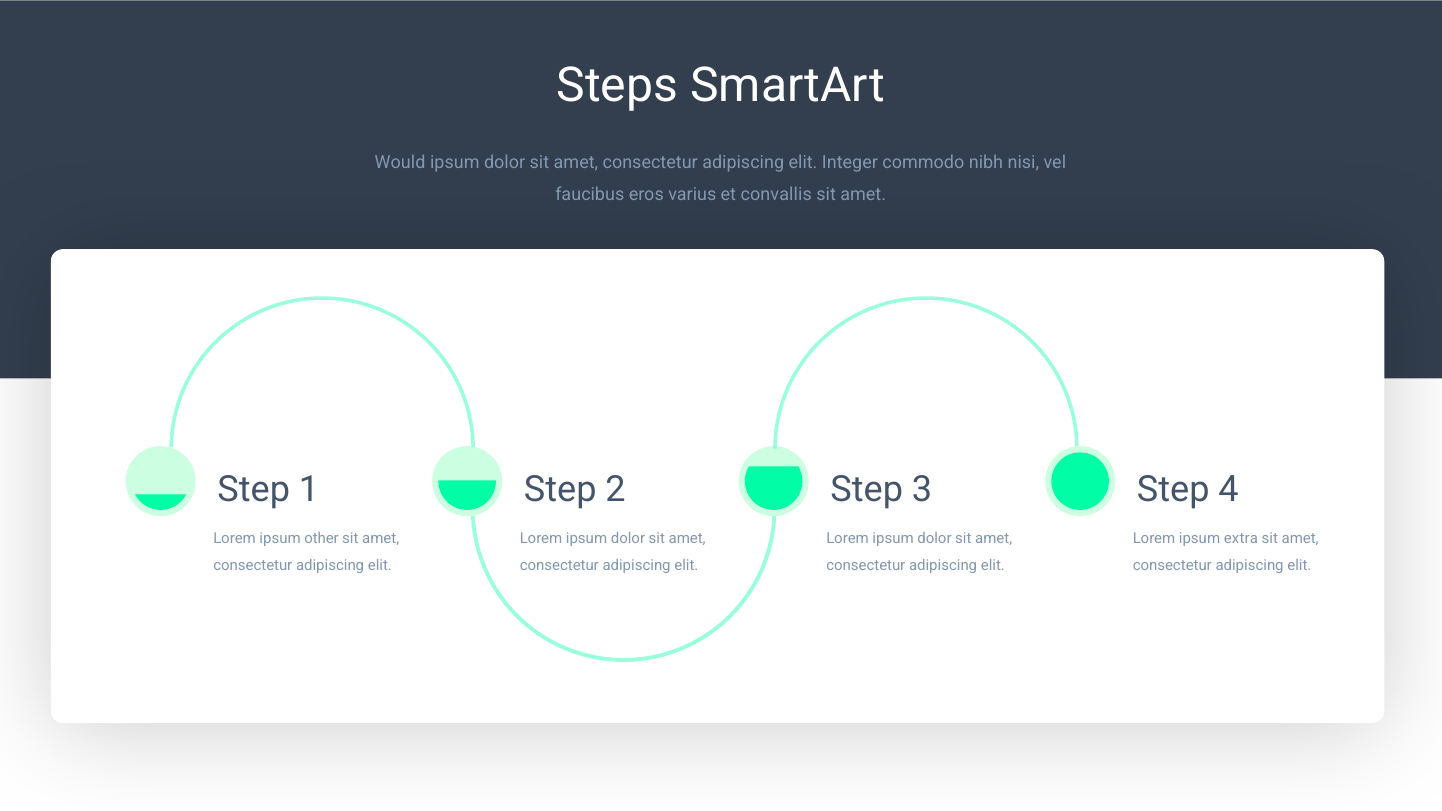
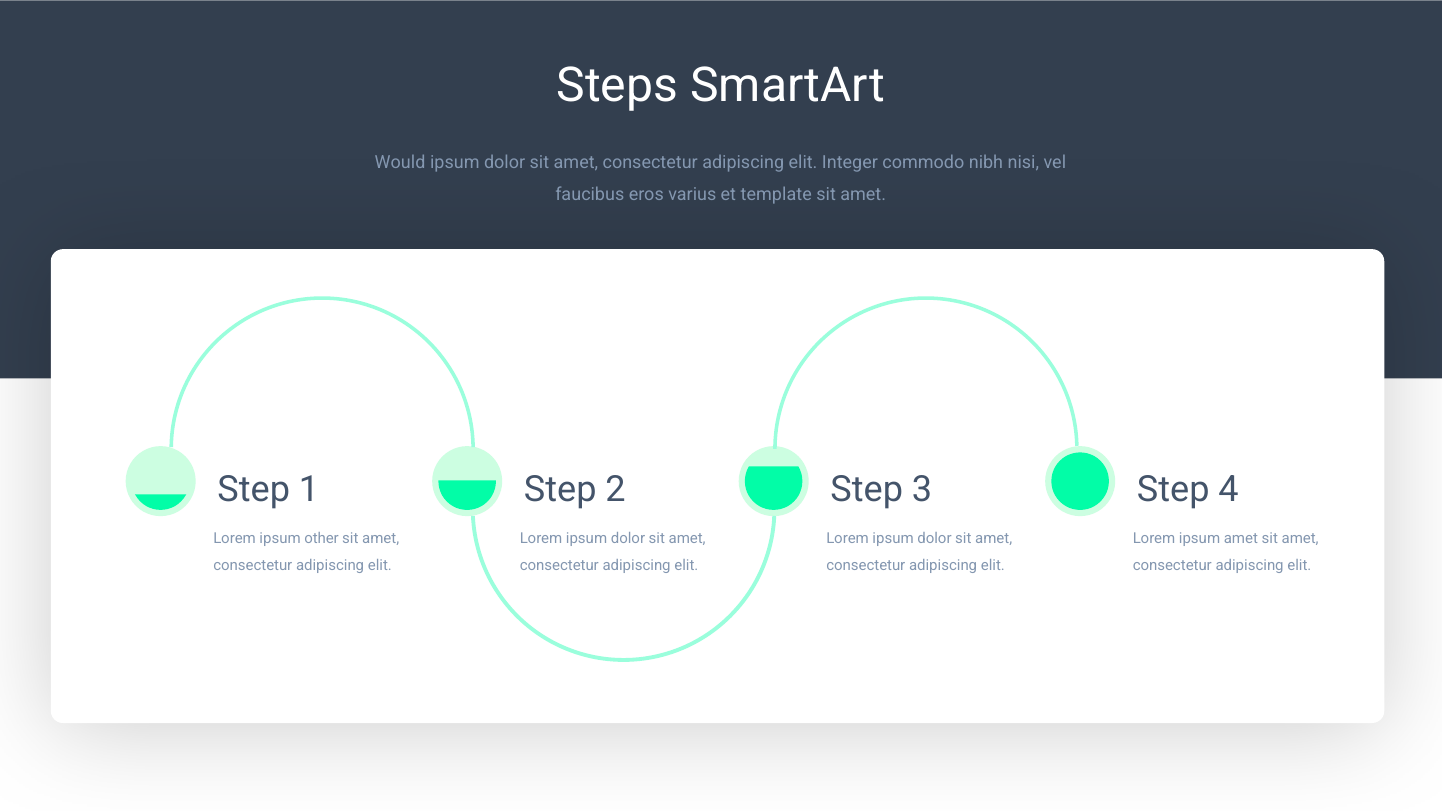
convallis: convallis -> template (776, 195)
ipsum extra: extra -> amet (1241, 538)
